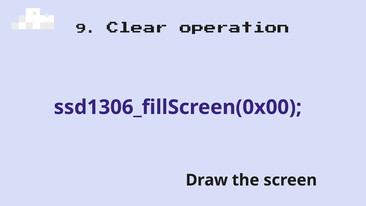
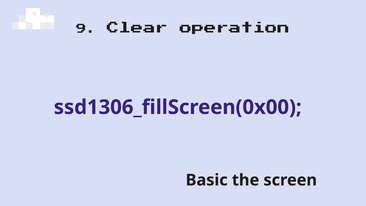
Draw: Draw -> Basic (207, 180)
